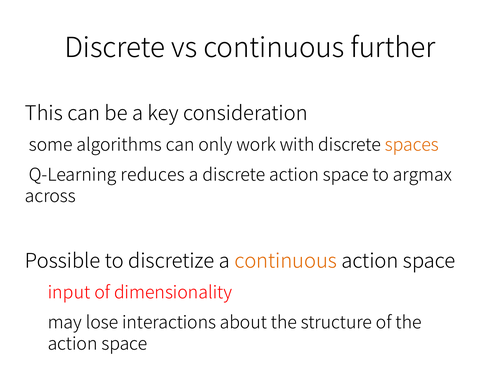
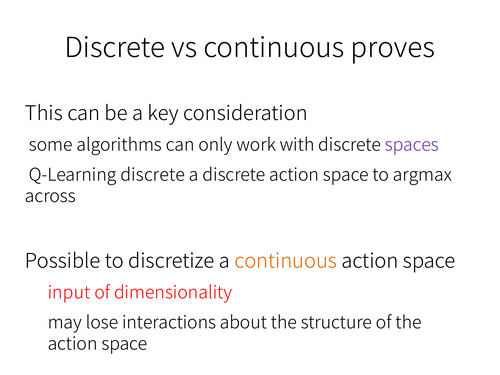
further: further -> proves (393, 48)
spaces colour: orange -> purple (412, 145)
Q-Learning reduces: reduces -> discrete (153, 175)
